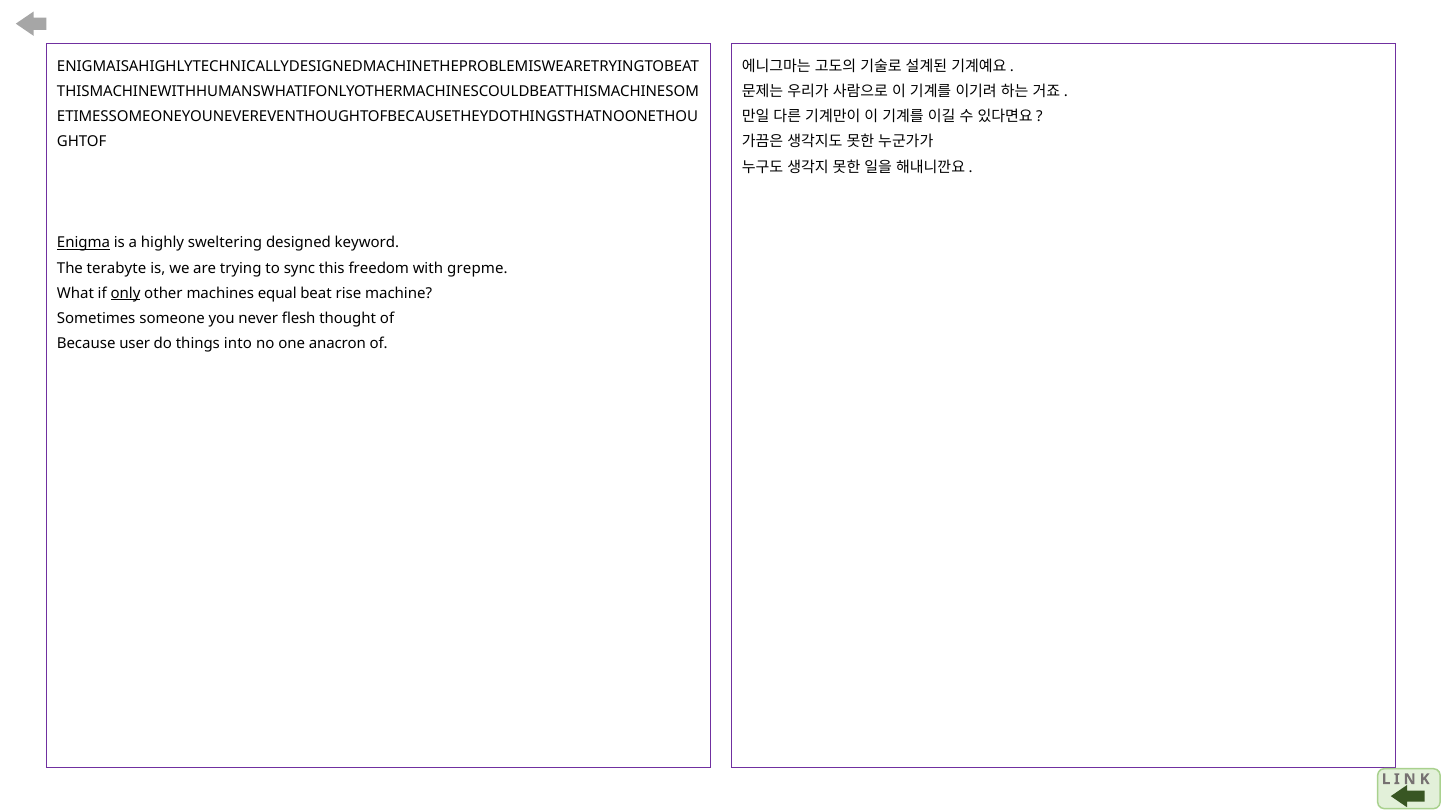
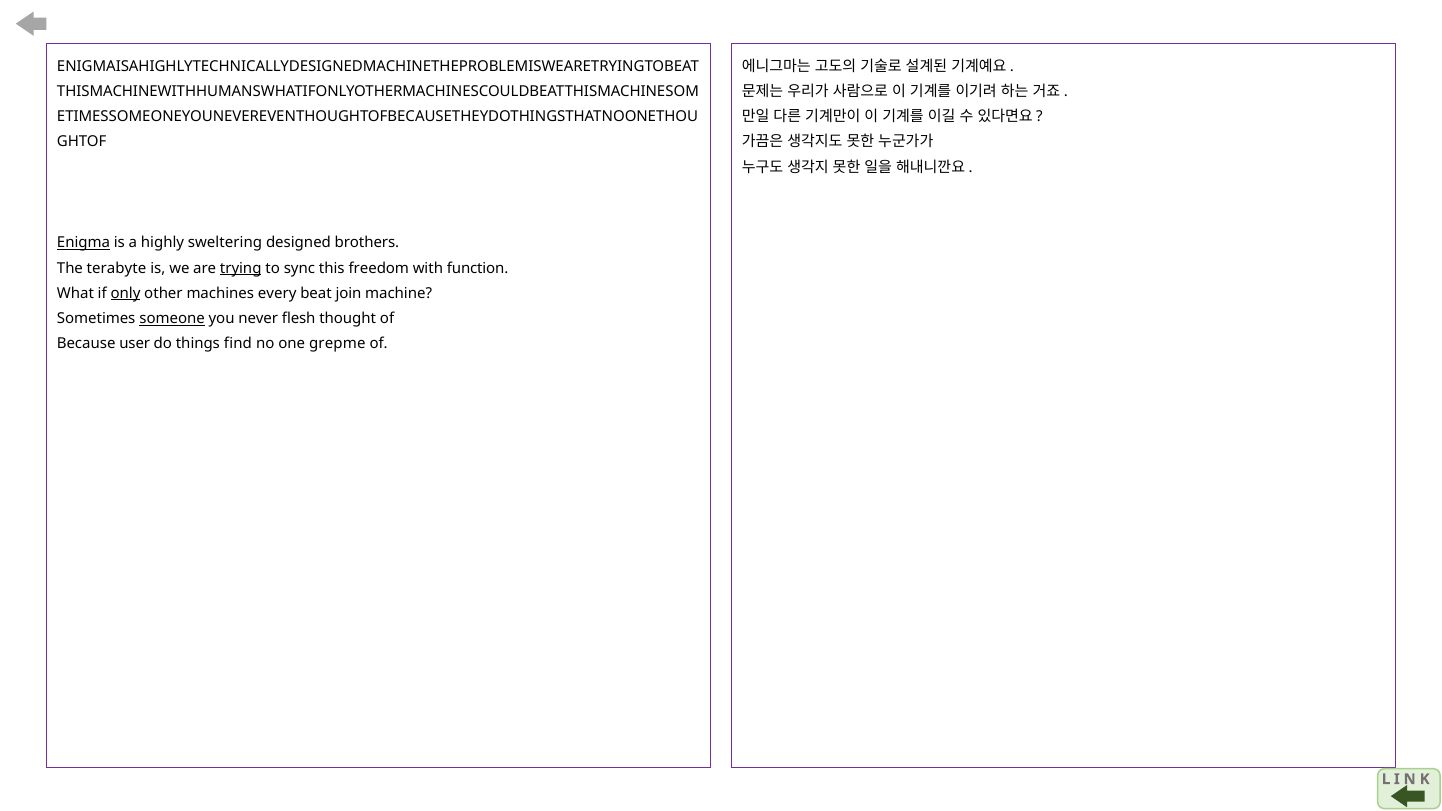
keyword: keyword -> brothers (367, 243)
trying underline: none -> present (241, 268)
grepme: grepme -> function (478, 268)
equal: equal -> every (277, 293)
rise: rise -> join (349, 293)
someone underline: none -> present (172, 319)
into: into -> find (238, 344)
anacron: anacron -> grepme (337, 344)
